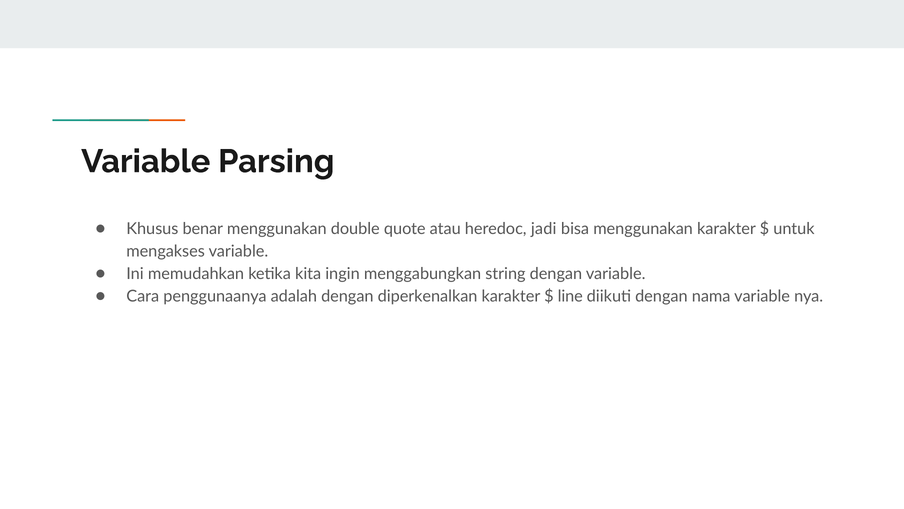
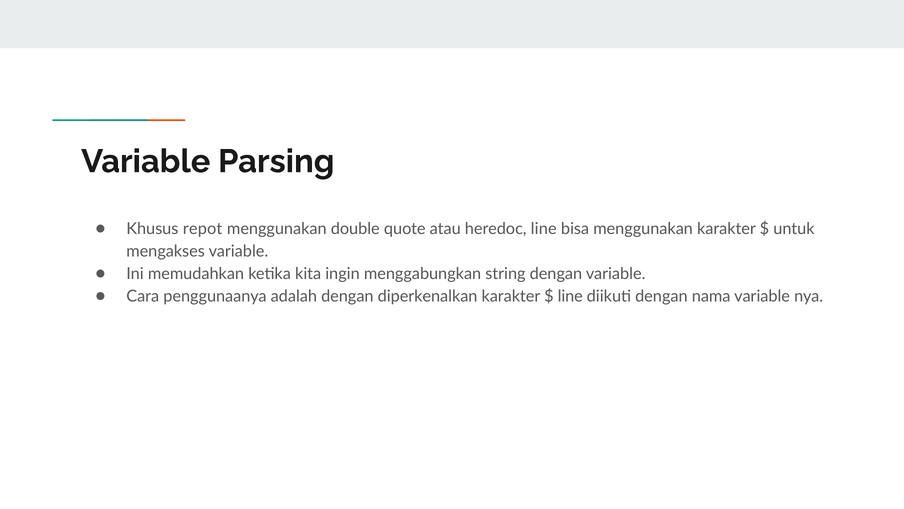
benar: benar -> repot (203, 228)
heredoc jadi: jadi -> line (544, 228)
